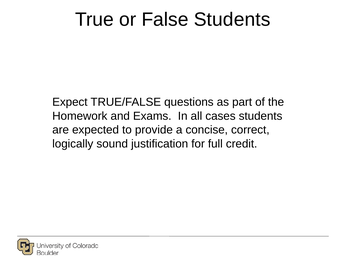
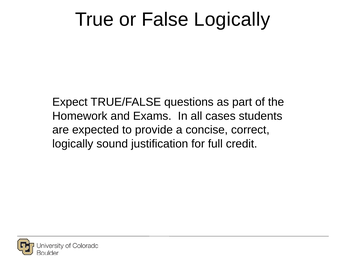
False Students: Students -> Logically (232, 19)
